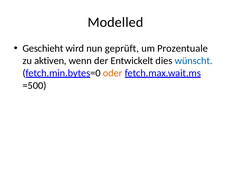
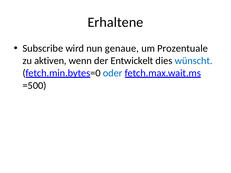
Modelled: Modelled -> Erhaltene (115, 22)
Geschieht: Geschieht -> Subscribe (43, 48)
geprüft: geprüft -> genaue (122, 48)
oder colour: orange -> blue (113, 73)
